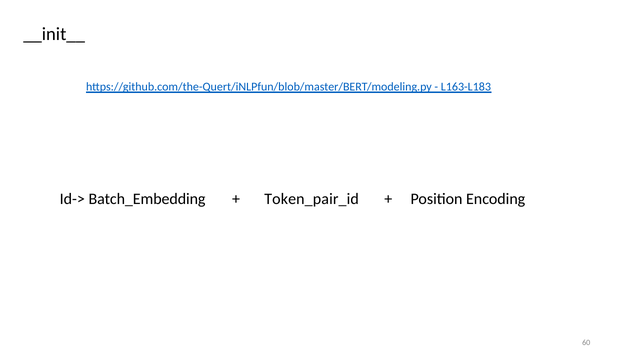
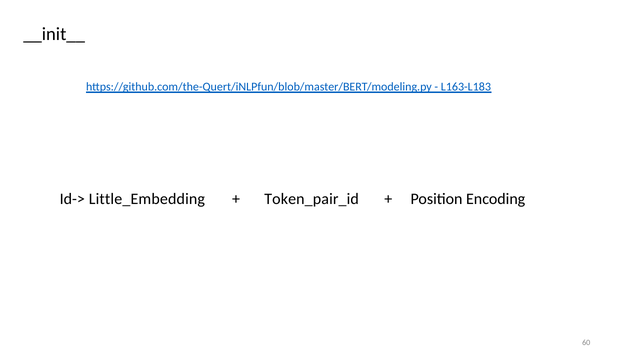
Batch_Embedding: Batch_Embedding -> Little_Embedding (147, 199)
